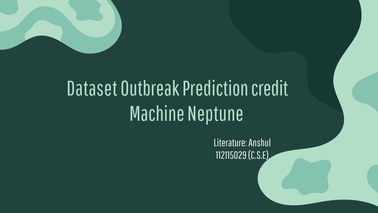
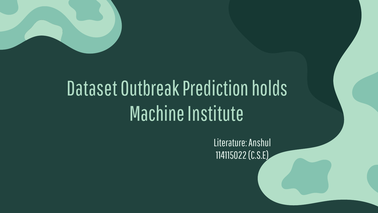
credit: credit -> holds (270, 88)
Neptune: Neptune -> Institute (216, 114)
112115029: 112115029 -> 114115022 (231, 155)
